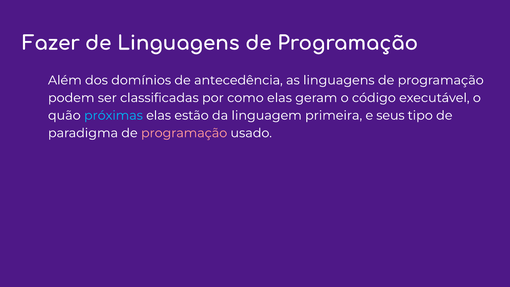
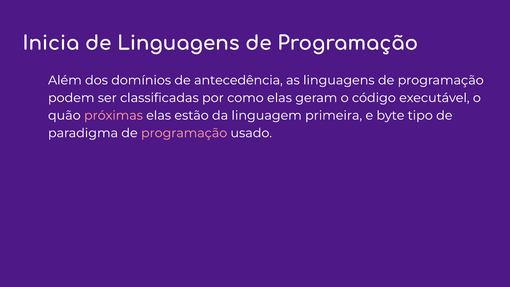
Fazer: Fazer -> Inicia (51, 43)
próximas colour: light blue -> pink (113, 115)
seus: seus -> byte (390, 115)
